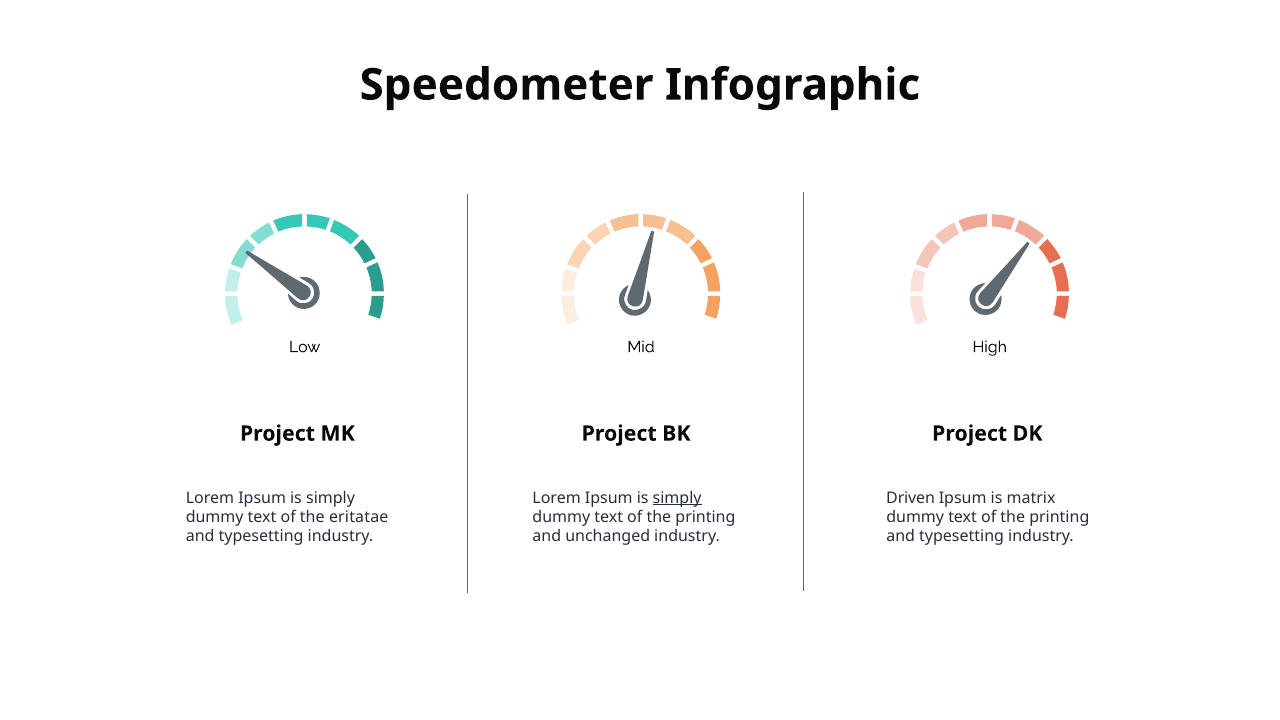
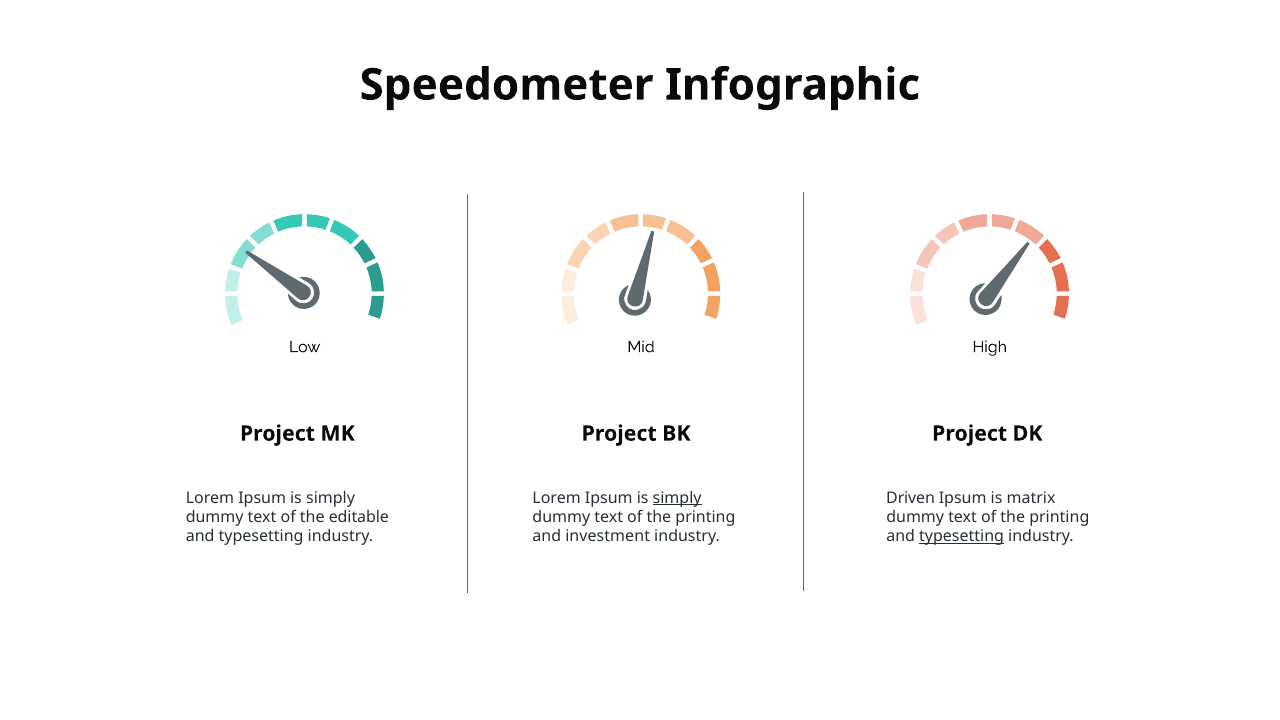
eritatae: eritatae -> editable (359, 517)
unchanged: unchanged -> investment (608, 536)
typesetting underline: none -> present (962, 536)
